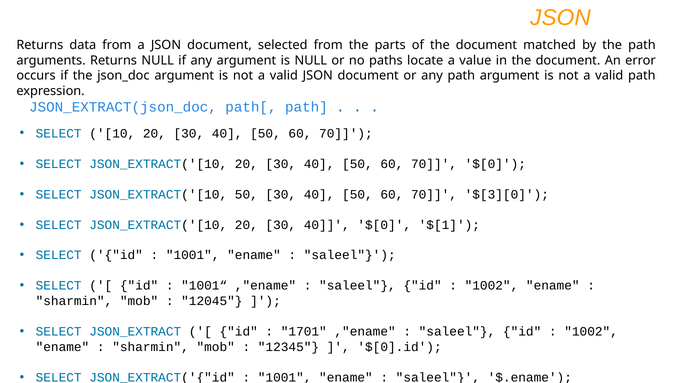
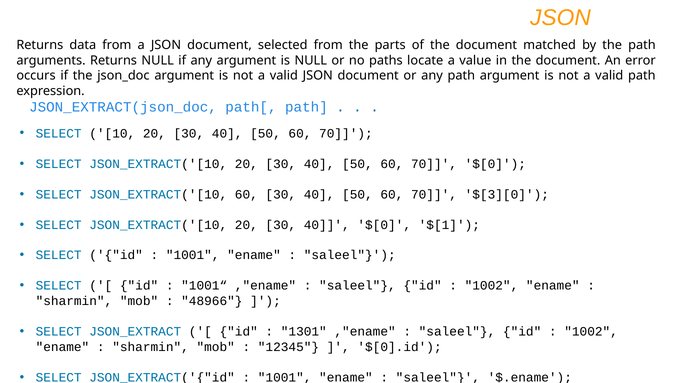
JSON_EXTRACT('[10 50: 50 -> 60 (246, 195)
12045: 12045 -> 48966 (212, 301)
1701: 1701 -> 1301 (304, 332)
